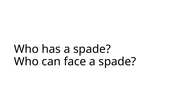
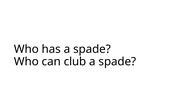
face: face -> club (75, 62)
